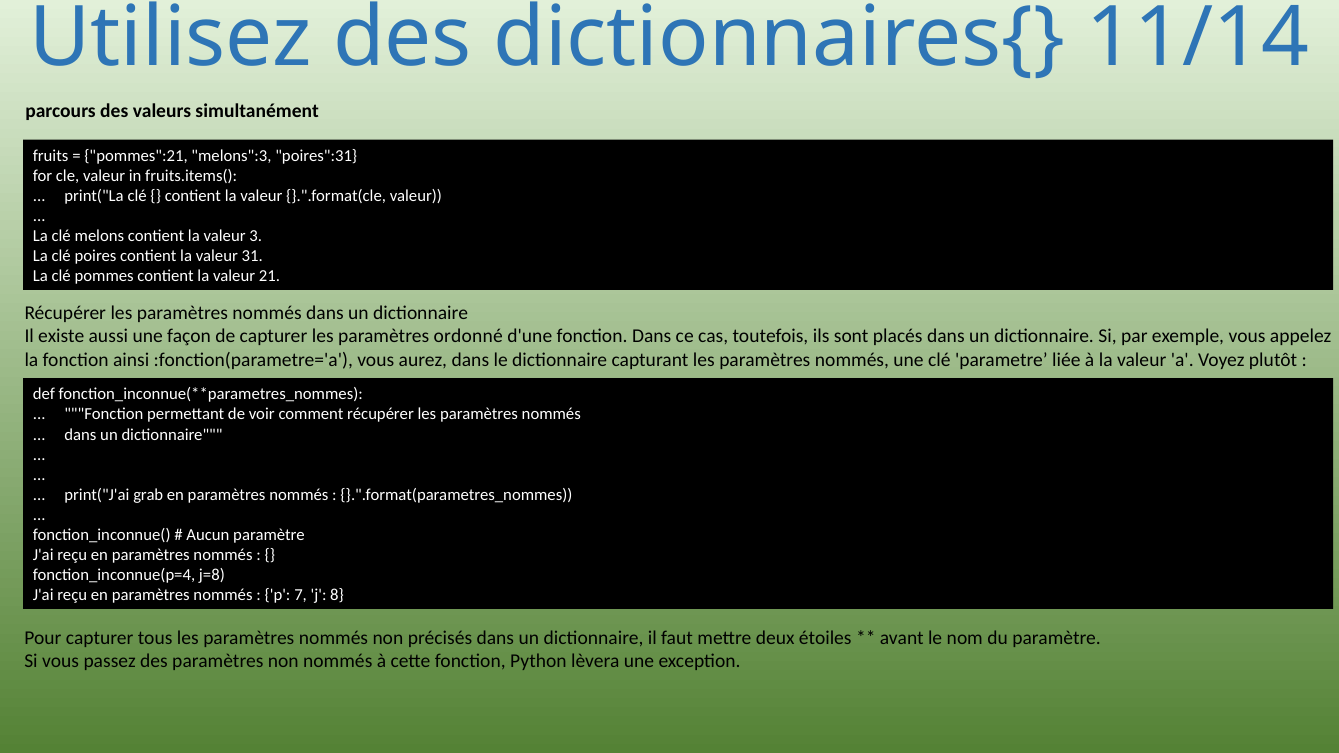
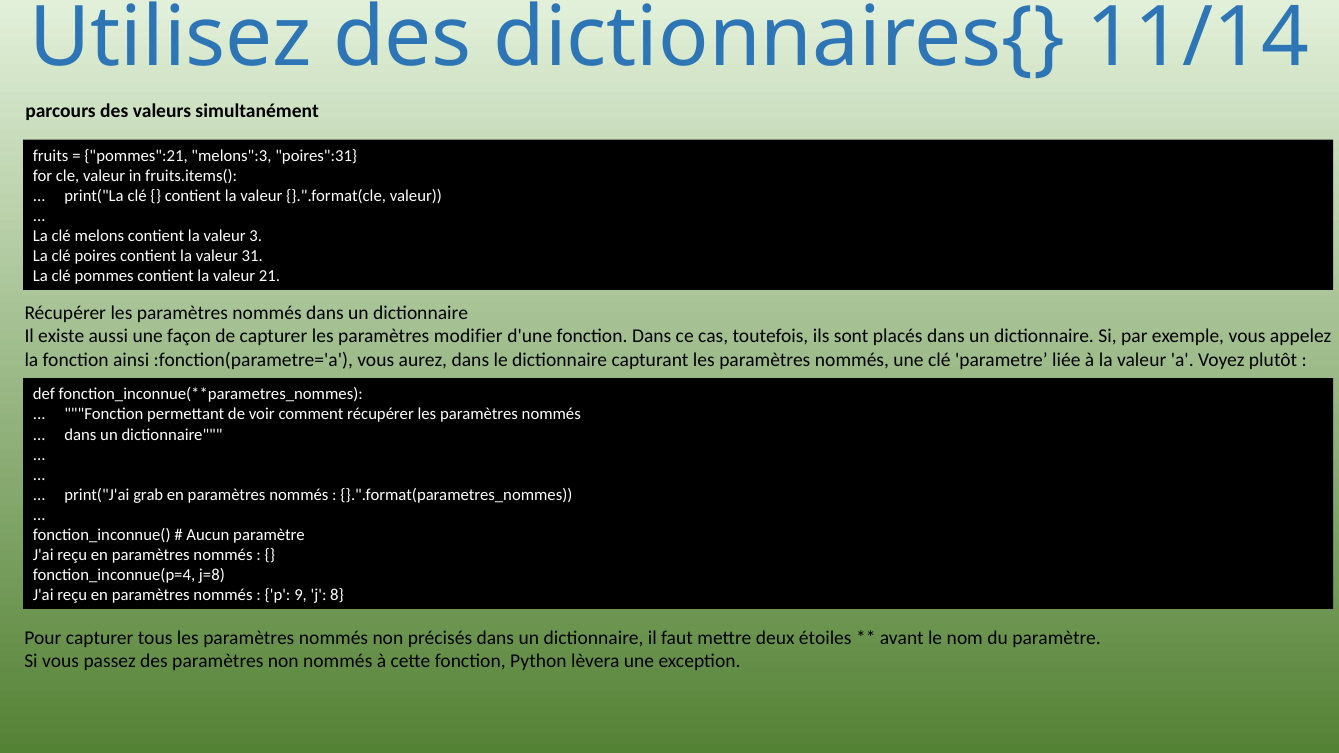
ordonné: ordonné -> modifier (468, 336)
7: 7 -> 9 (301, 595)
